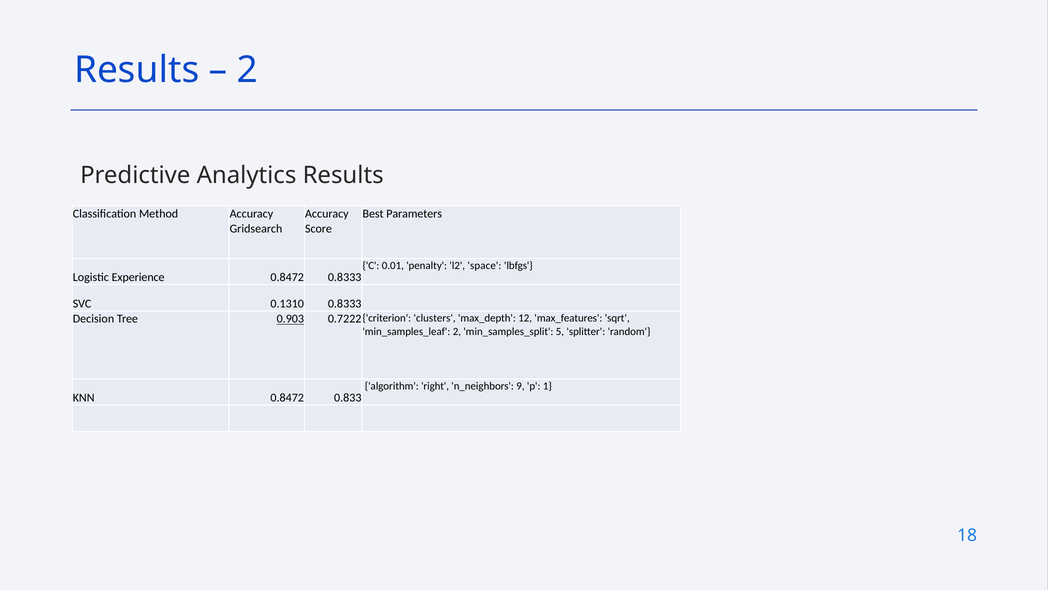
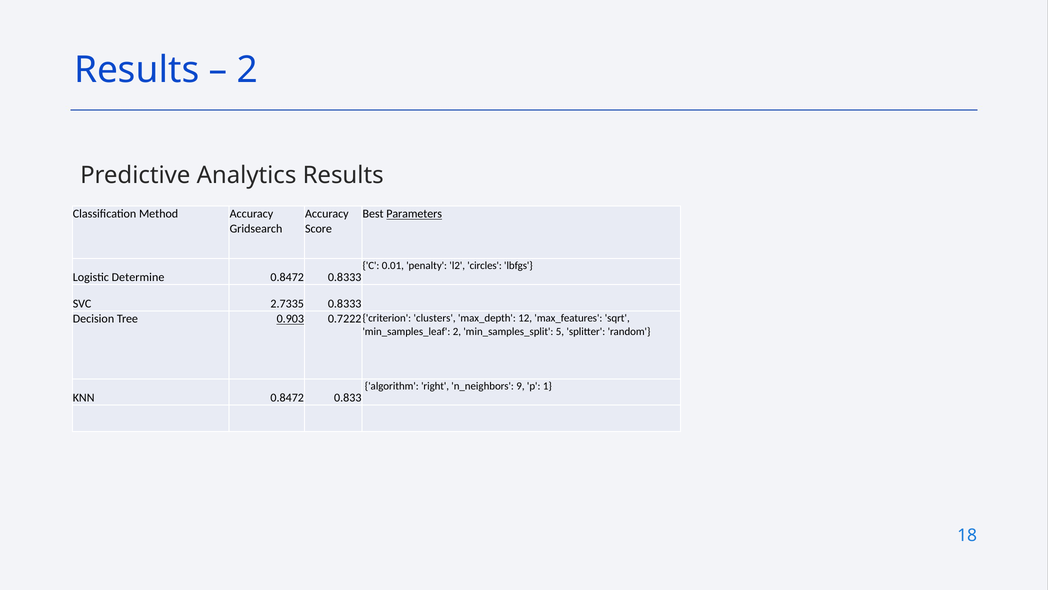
Parameters underline: none -> present (414, 214)
space: space -> circles (485, 265)
Experience: Experience -> Determine (138, 277)
0.1310: 0.1310 -> 2.7335 (287, 303)
